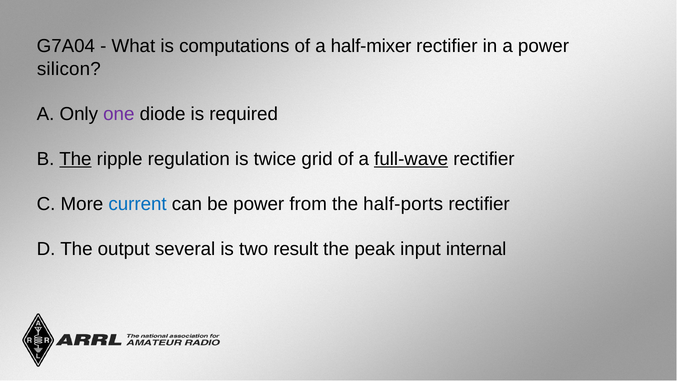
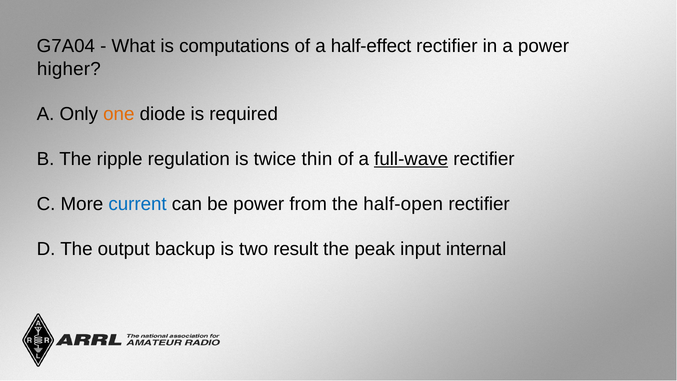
half-mixer: half-mixer -> half-effect (371, 46)
silicon: silicon -> higher (69, 69)
one colour: purple -> orange (119, 114)
The underline: present -> none (75, 159)
grid: grid -> thin (317, 159)
half-ports: half-ports -> half-open (403, 204)
several: several -> backup (185, 249)
